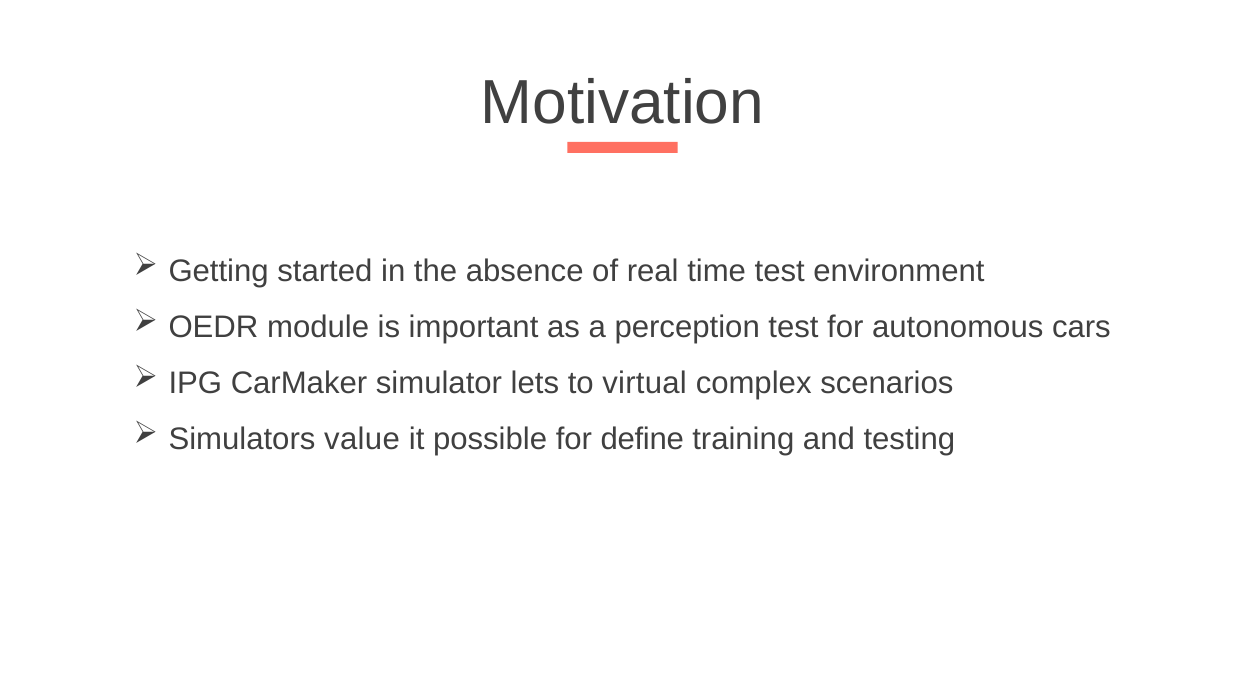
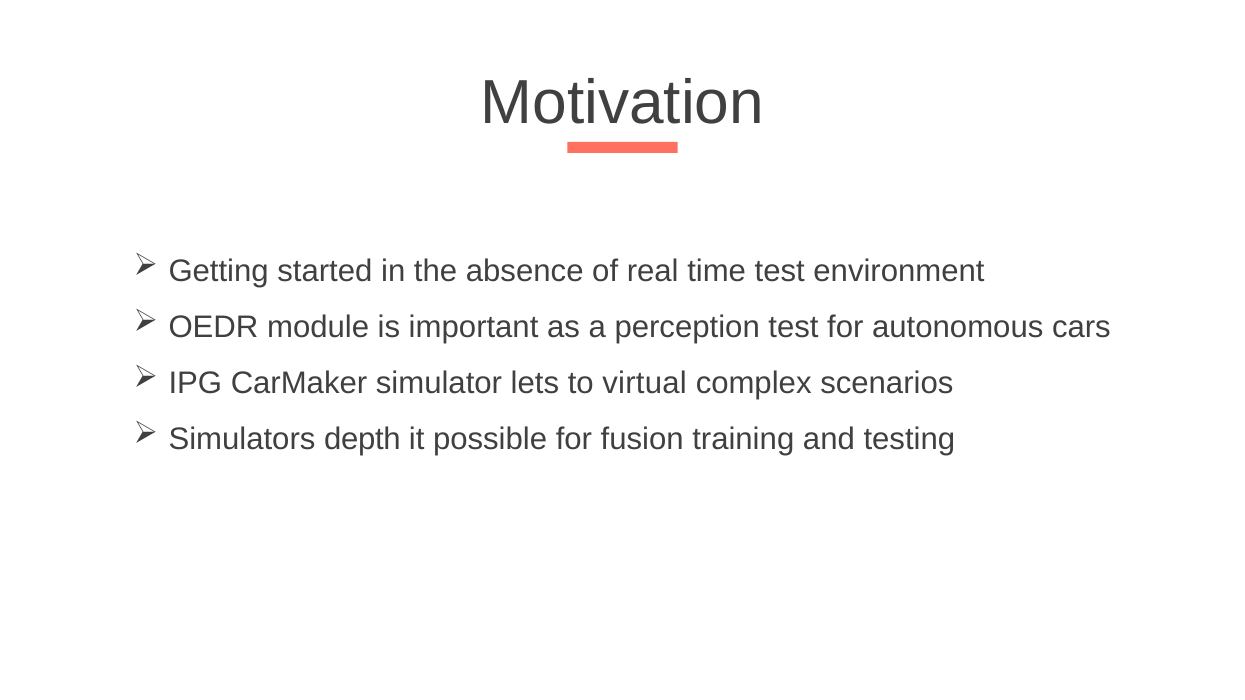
value: value -> depth (362, 439)
define: define -> fusion (642, 439)
